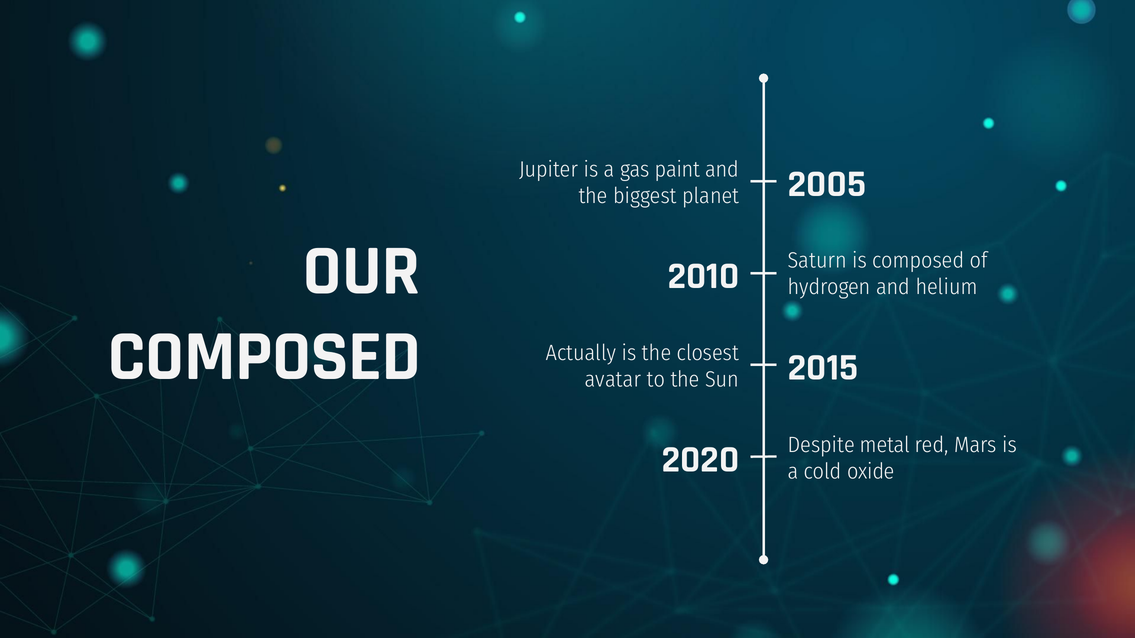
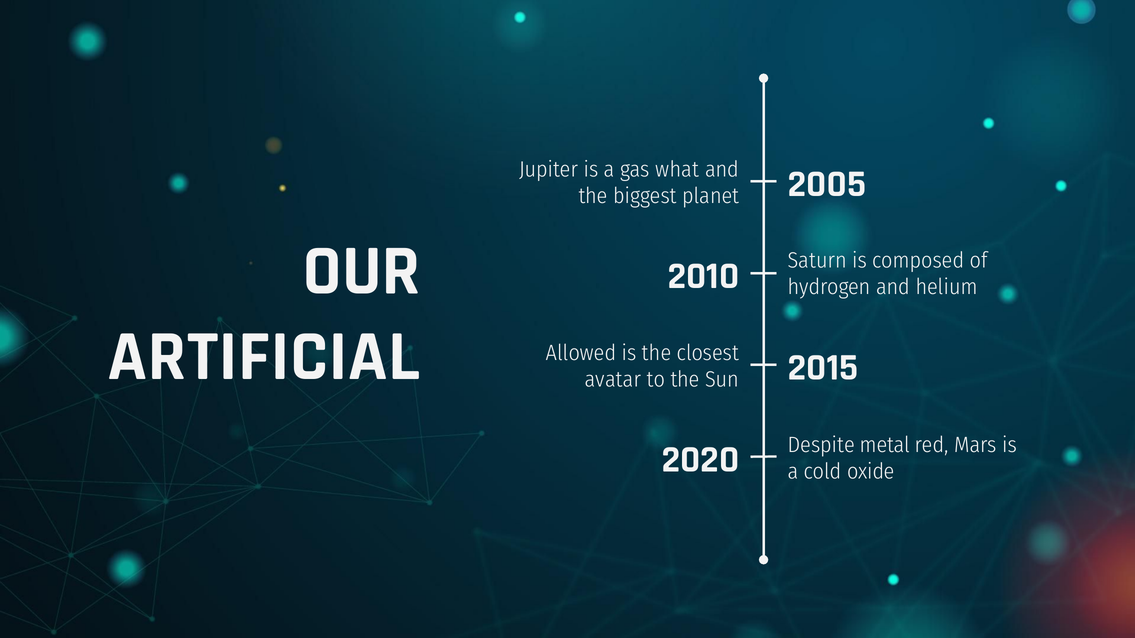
paint: paint -> what (677, 170)
COMPOSED: COMPOSED -> ARTIFICIAL (264, 356)
Actually: Actually -> Allowed (581, 353)
